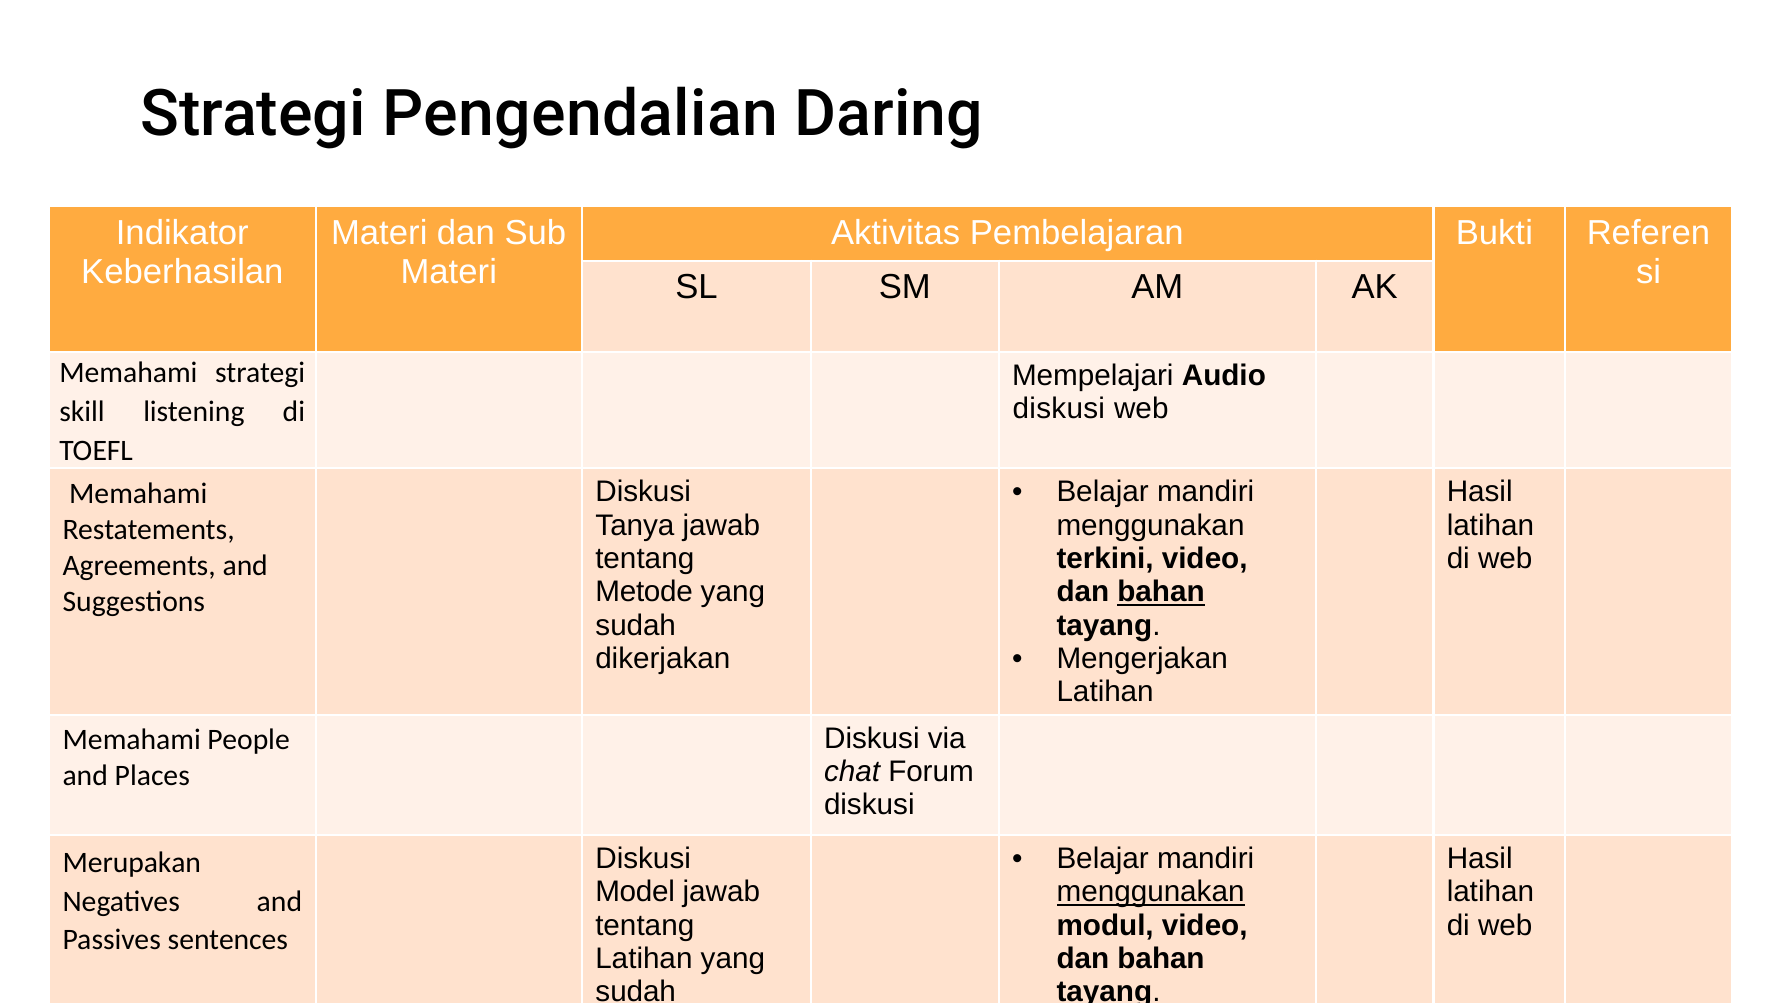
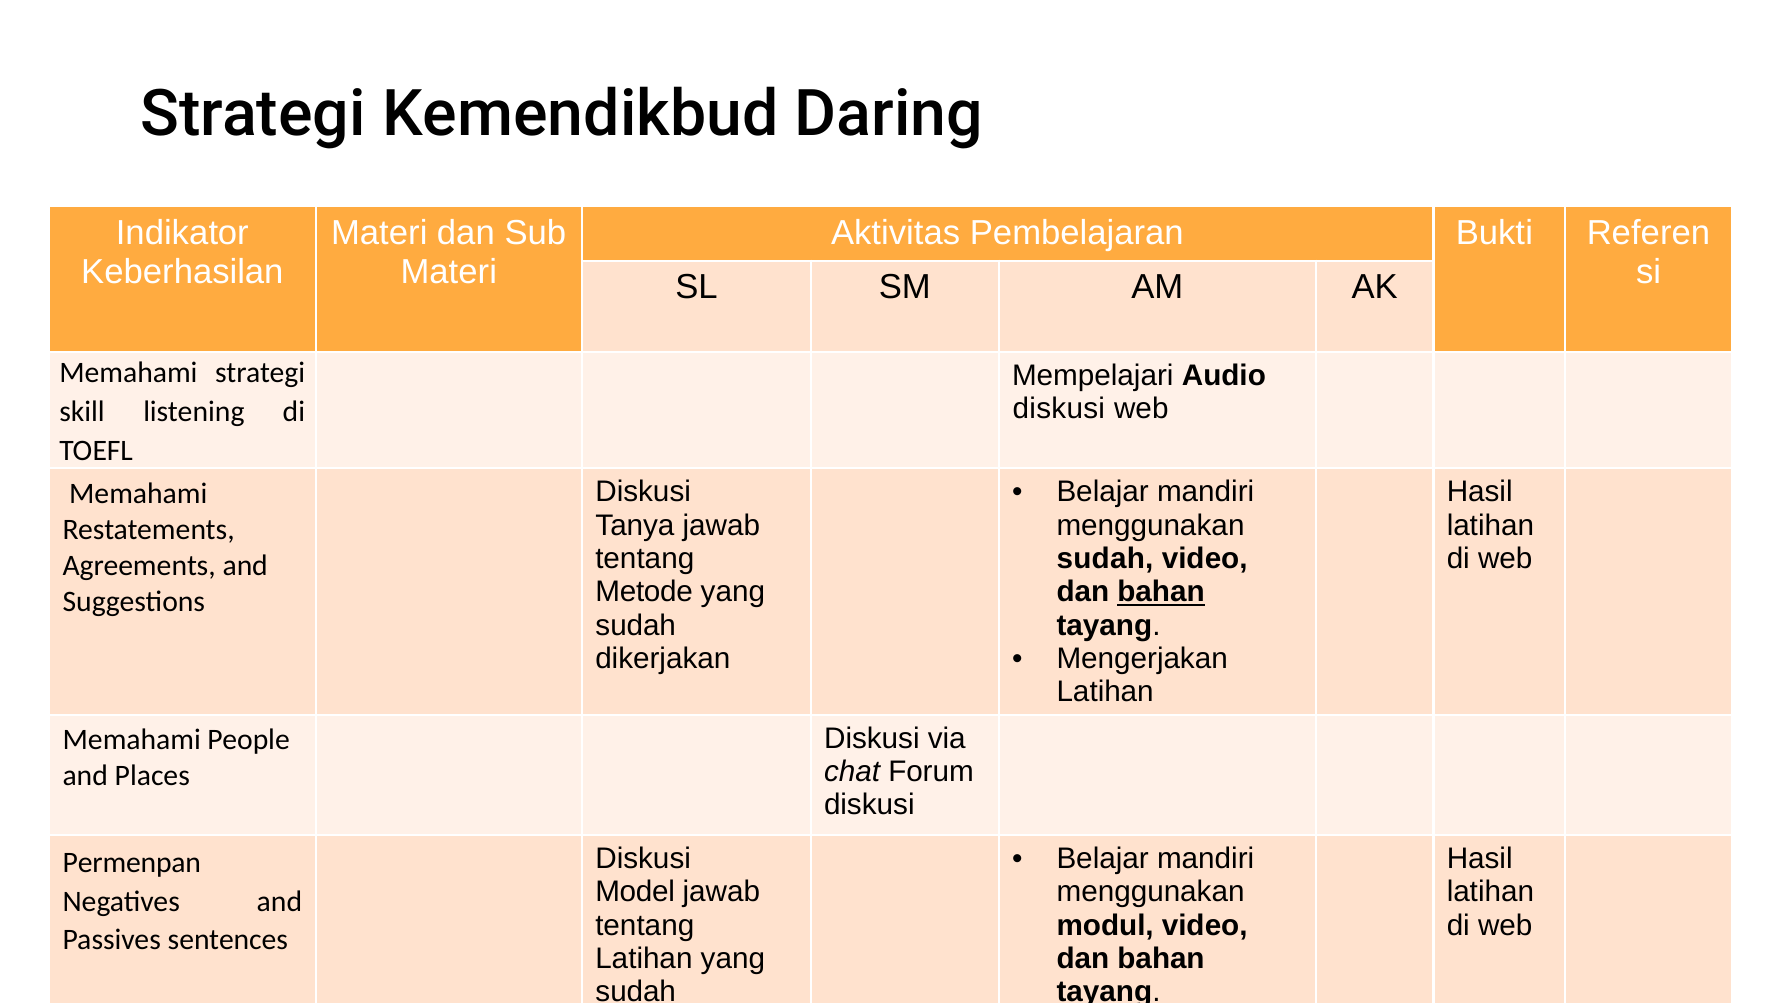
Pengendalian: Pengendalian -> Kemendikbud (580, 114)
terkini: terkini -> sudah (1105, 558)
Merupakan: Merupakan -> Permenpan (132, 862)
menggunakan underline: present -> none (1151, 892)
